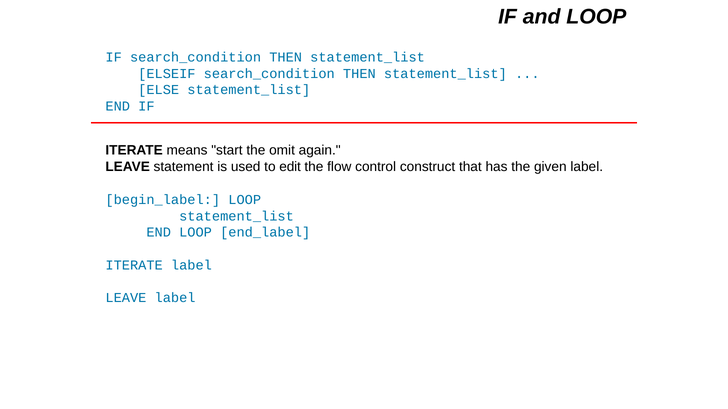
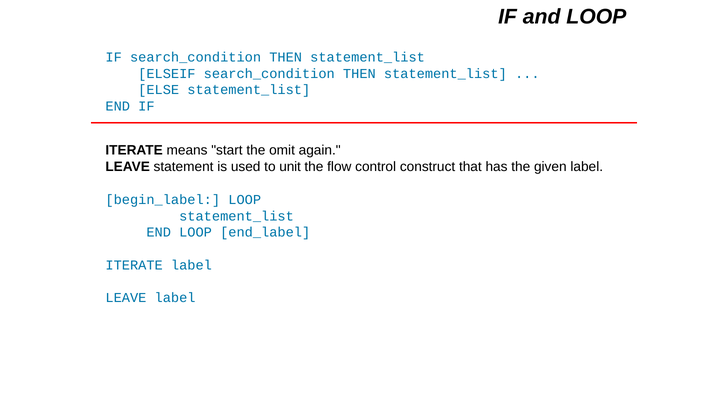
edit: edit -> unit (290, 167)
